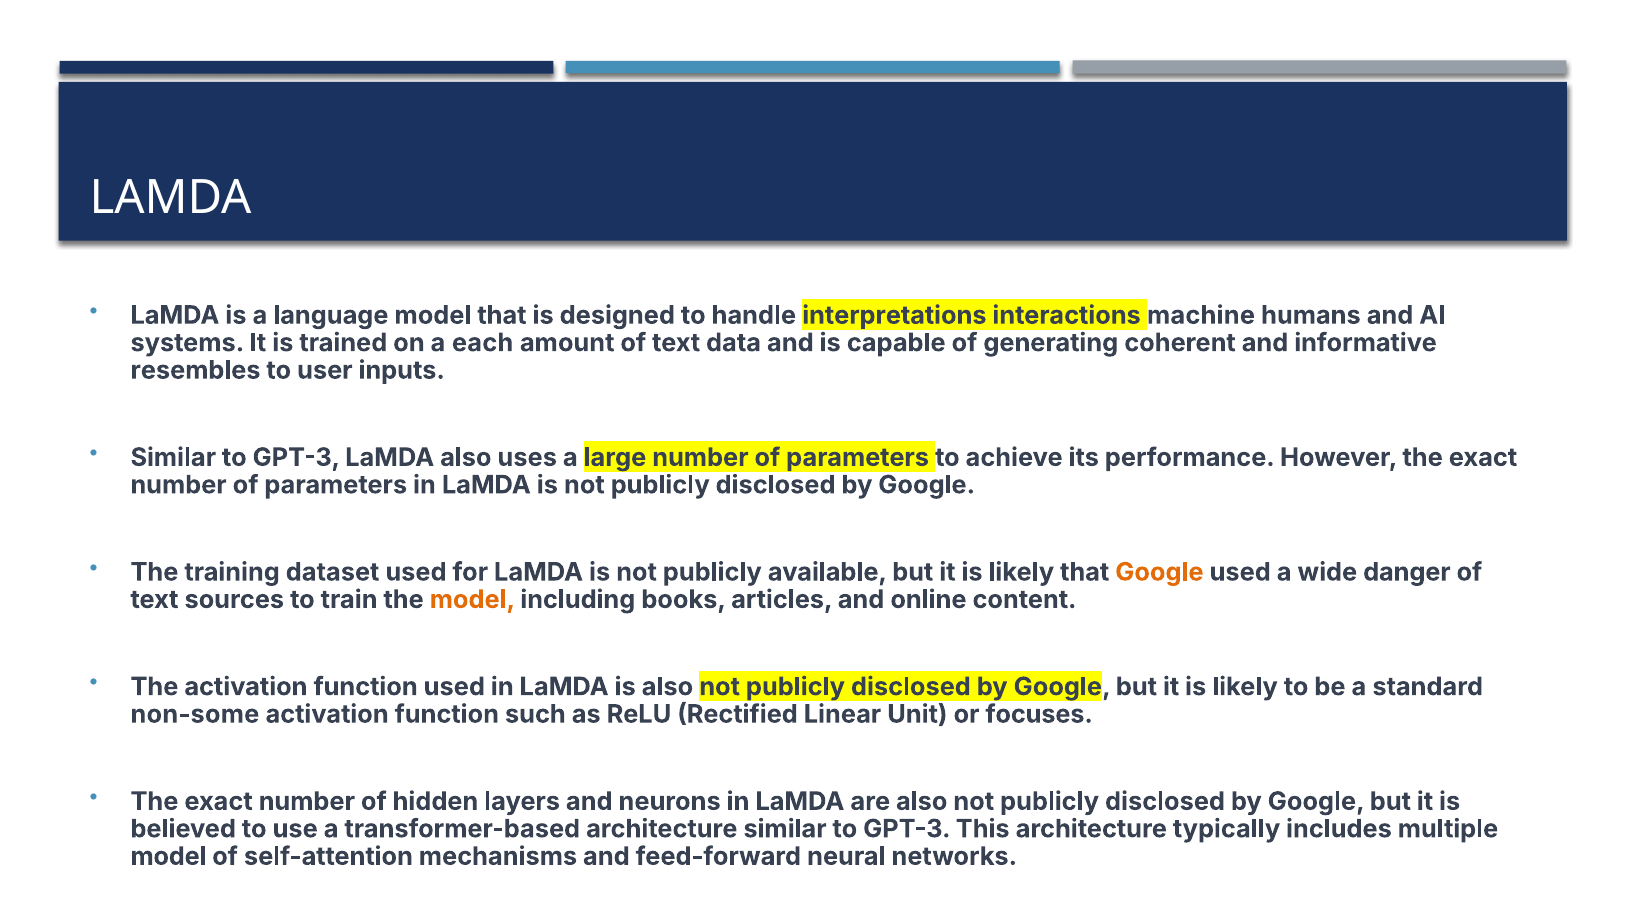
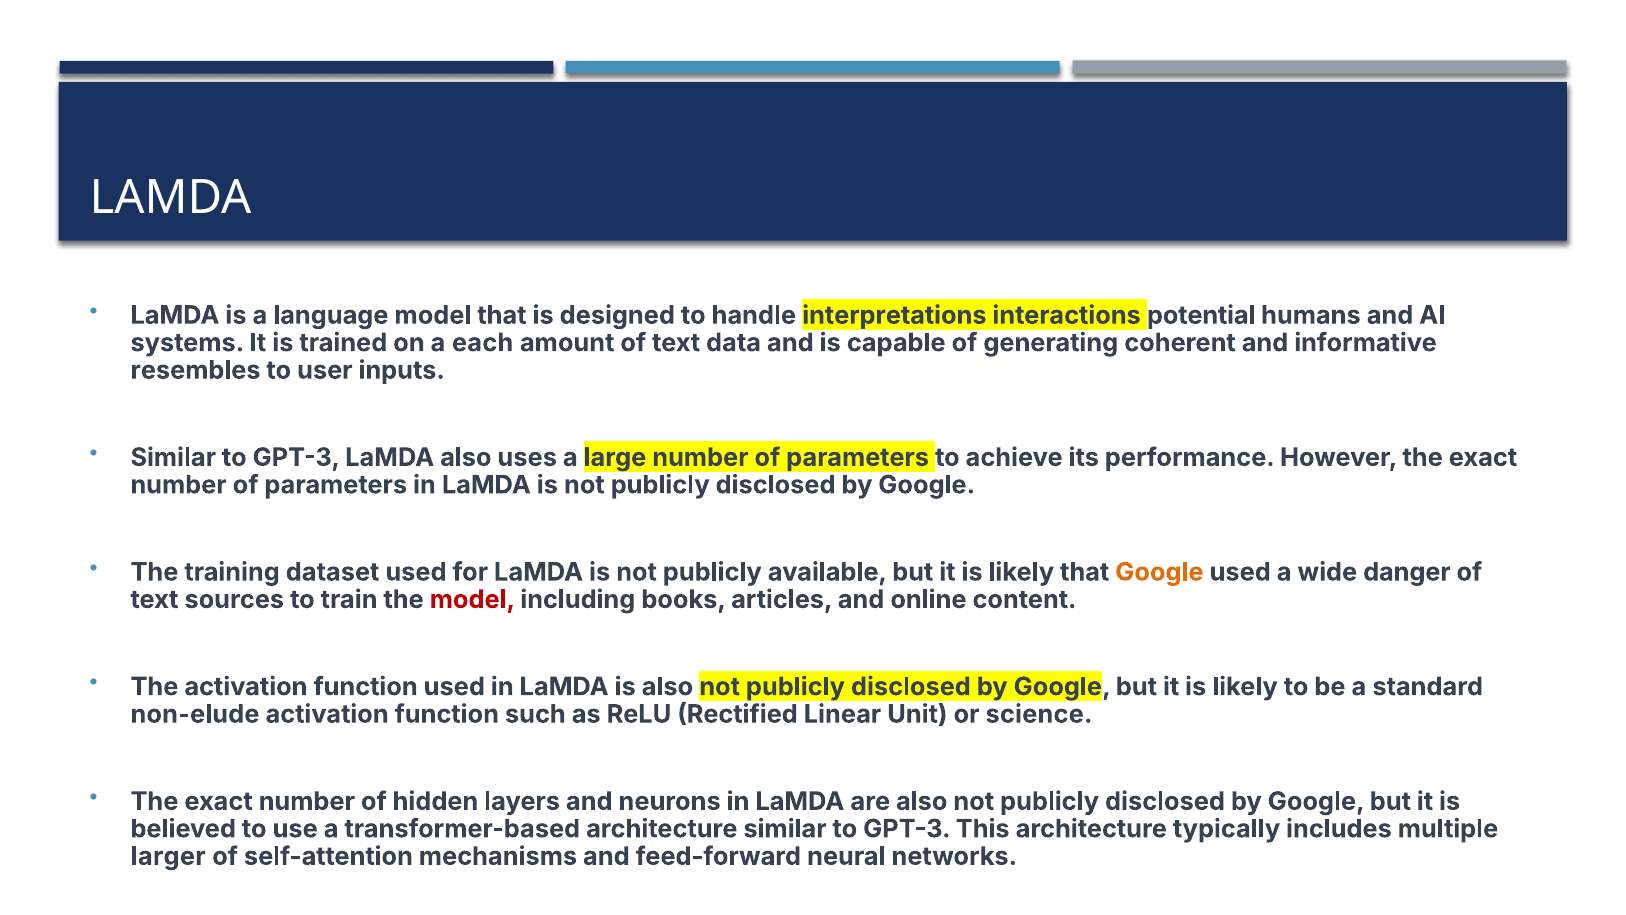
machine: machine -> potential (1201, 315)
model colour: orange -> red (472, 599)
non-some: non-some -> non-elude (195, 714)
focuses: focuses -> science (1039, 714)
model: model -> larger (168, 856)
